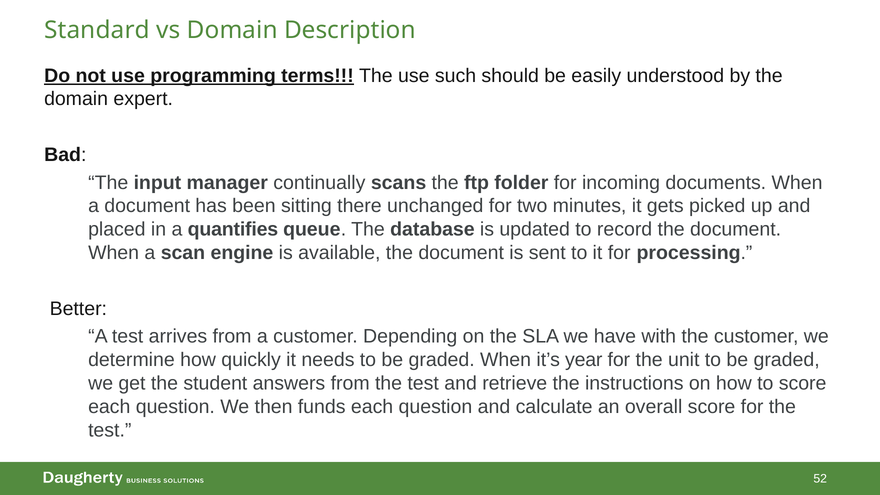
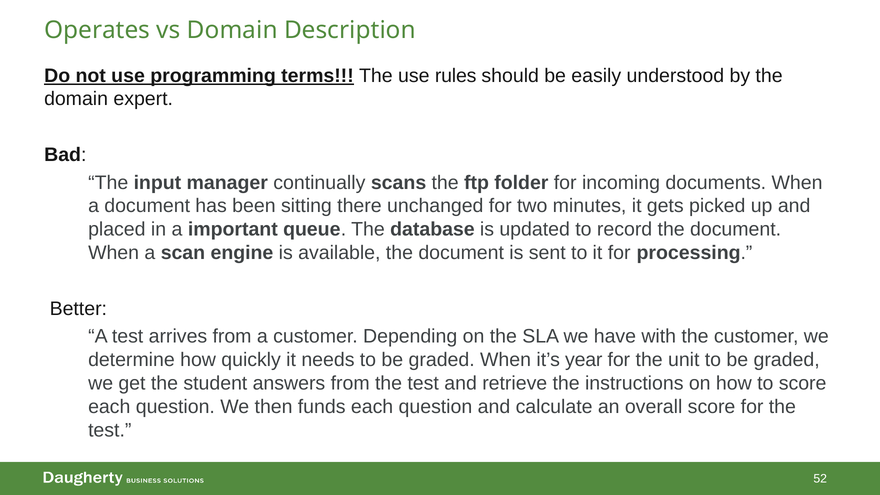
Standard: Standard -> Operates (97, 30)
such: such -> rules (456, 76)
quantifies: quantifies -> important (233, 229)
